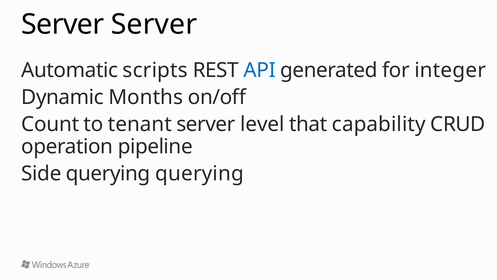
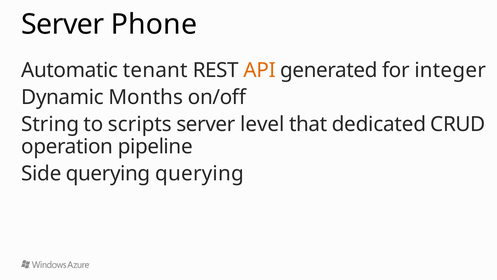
Server Server: Server -> Phone (154, 25)
scripts: scripts -> tenant (155, 70)
API colour: blue -> orange (260, 70)
Count: Count -> String (50, 124)
tenant: tenant -> scripts (140, 124)
capability: capability -> dedicated (379, 124)
